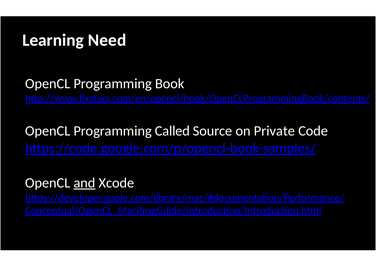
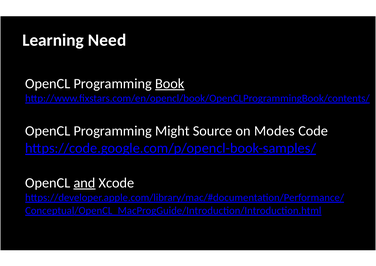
Book underline: none -> present (170, 84)
Called: Called -> Might (172, 131)
Private: Private -> Modes (274, 131)
